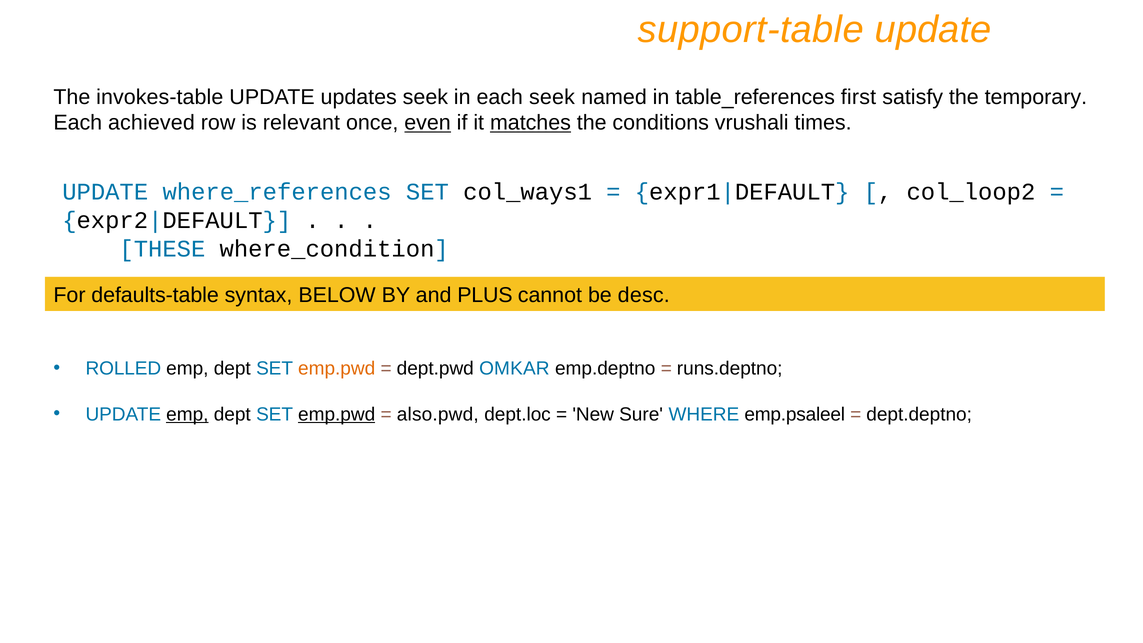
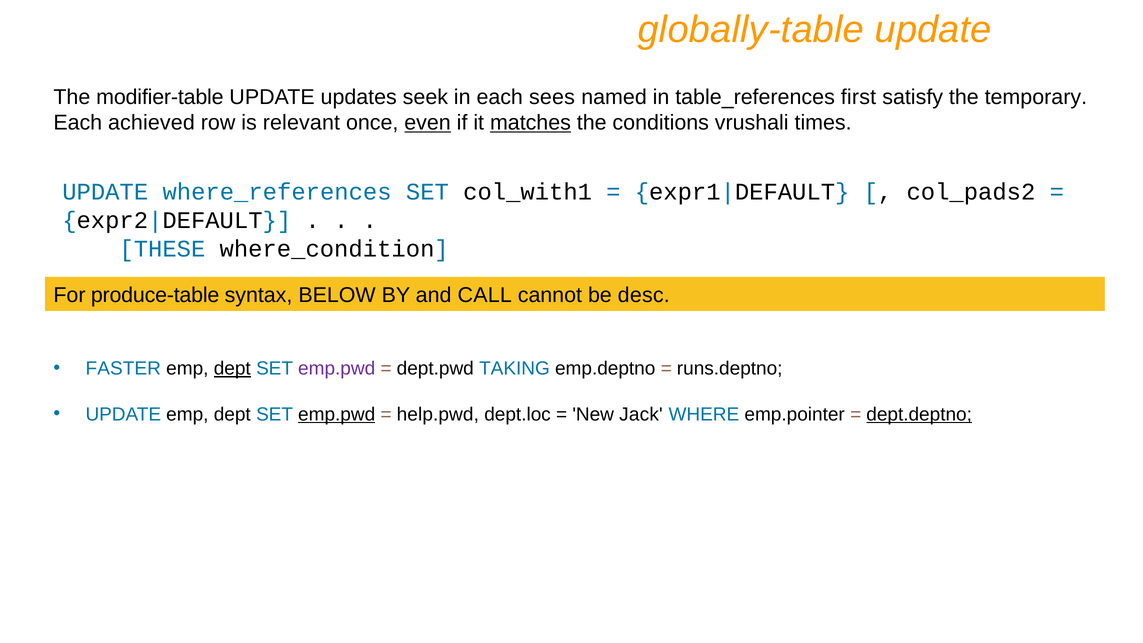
support-table: support-table -> globally-table (751, 30)
invokes-table: invokes-table -> modifier-table (160, 97)
each seek: seek -> sees (552, 97)
col_ways1: col_ways1 -> col_with1 (528, 192)
col_loop2: col_loop2 -> col_pads2 (971, 192)
defaults-table: defaults-table -> produce-table (155, 295)
PLUS: PLUS -> CALL (485, 295)
ROLLED: ROLLED -> FASTER (123, 369)
dept underline: none -> present (232, 369)
emp.pwd colour: orange -> purple (337, 369)
OMKAR: OMKAR -> TAKING (514, 369)
emp underline: present -> none (187, 414)
also.pwd: also.pwd -> help.pwd (438, 414)
Sure: Sure -> Jack (641, 414)
emp.psaleel: emp.psaleel -> emp.pointer (795, 414)
dept.deptno underline: none -> present (919, 414)
